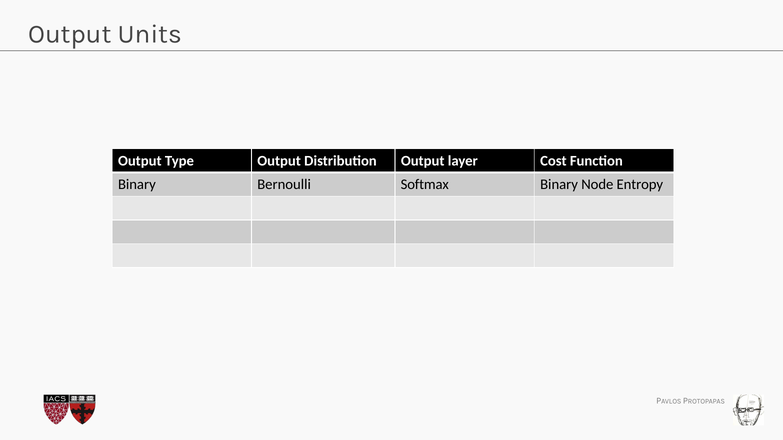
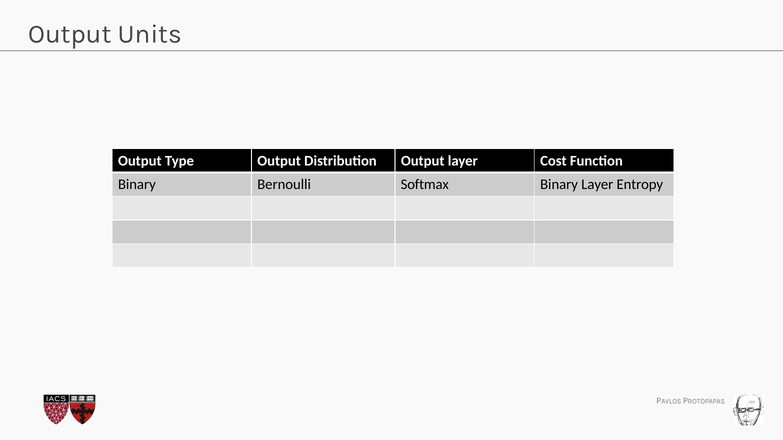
Binary Node: Node -> Layer (597, 185)
